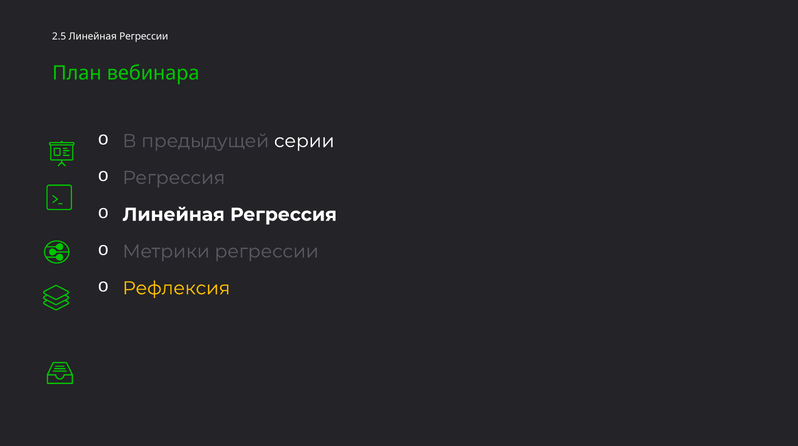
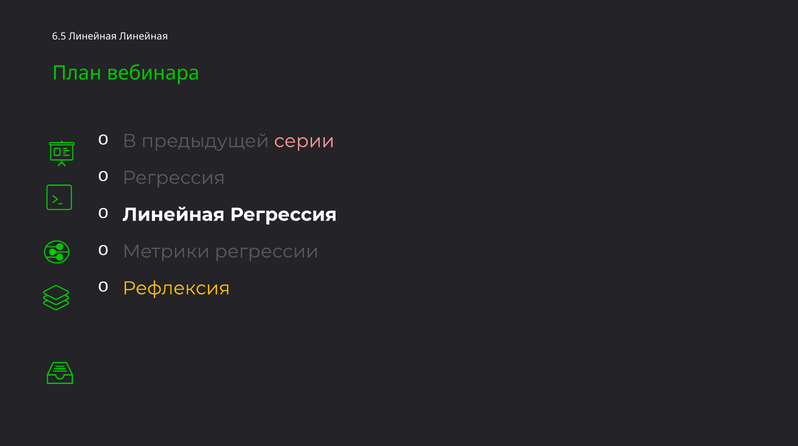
2.5: 2.5 -> 6.5 (59, 37)
Линейная Регрессии: Регрессии -> Линейная (144, 37)
серии colour: white -> pink (304, 141)
